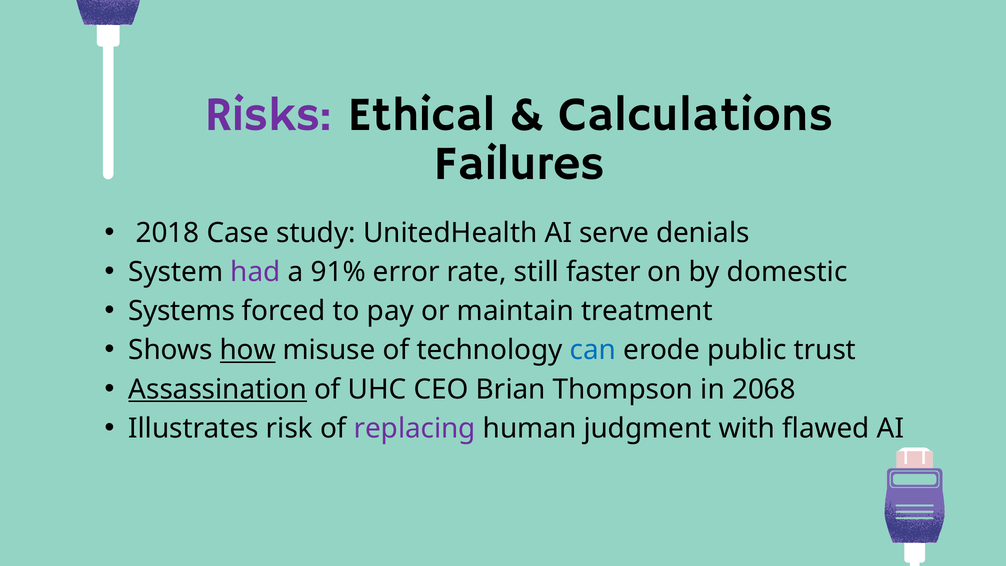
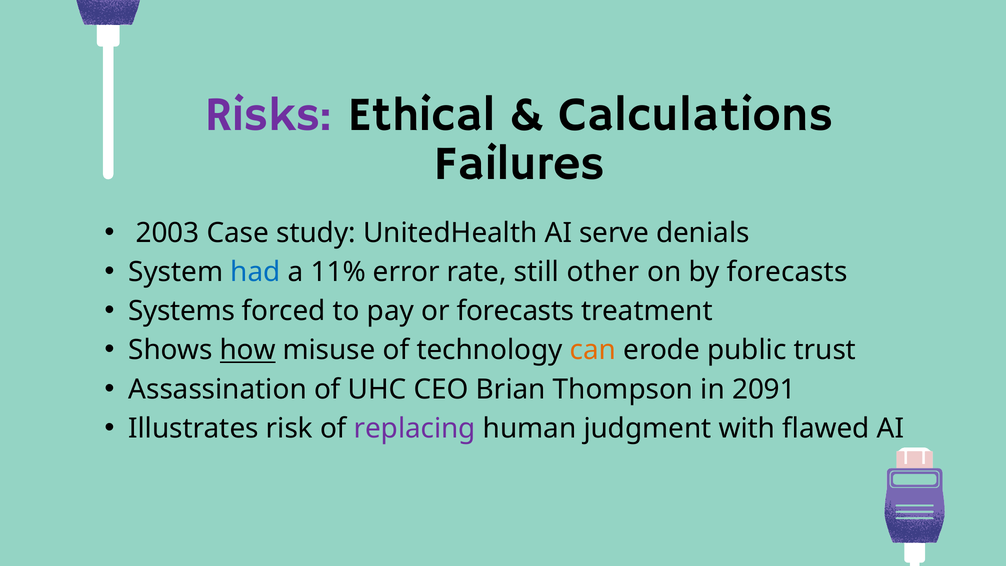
2018: 2018 -> 2003 (167, 233)
had colour: purple -> blue (255, 272)
91%: 91% -> 11% (338, 272)
faster: faster -> other (603, 272)
by domestic: domestic -> forecasts (787, 272)
or maintain: maintain -> forecasts (516, 311)
can colour: blue -> orange (593, 350)
Assassination underline: present -> none (218, 389)
2068: 2068 -> 2091 (764, 389)
